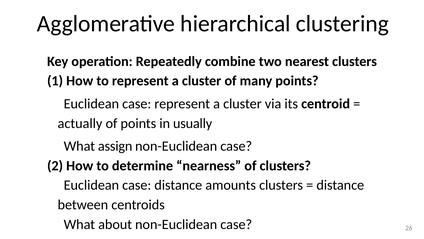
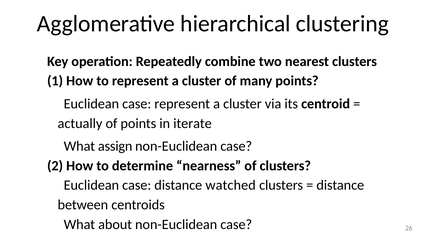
usually: usually -> iterate (193, 123)
amounts: amounts -> watched (231, 185)
